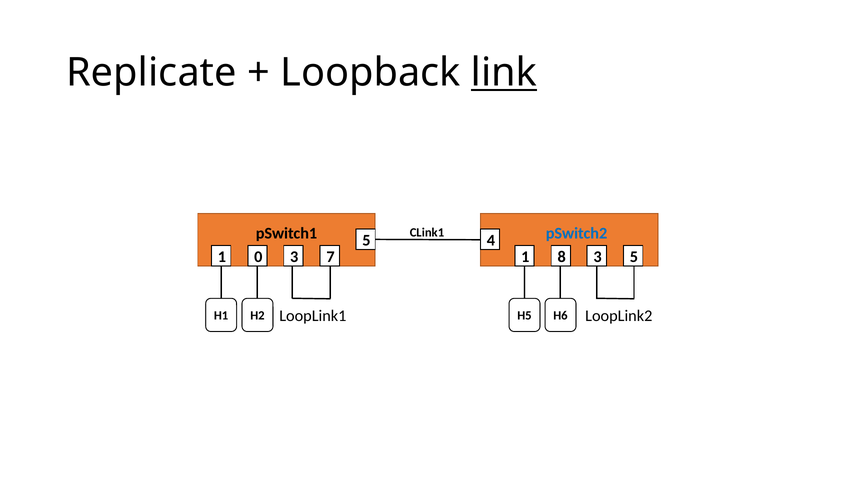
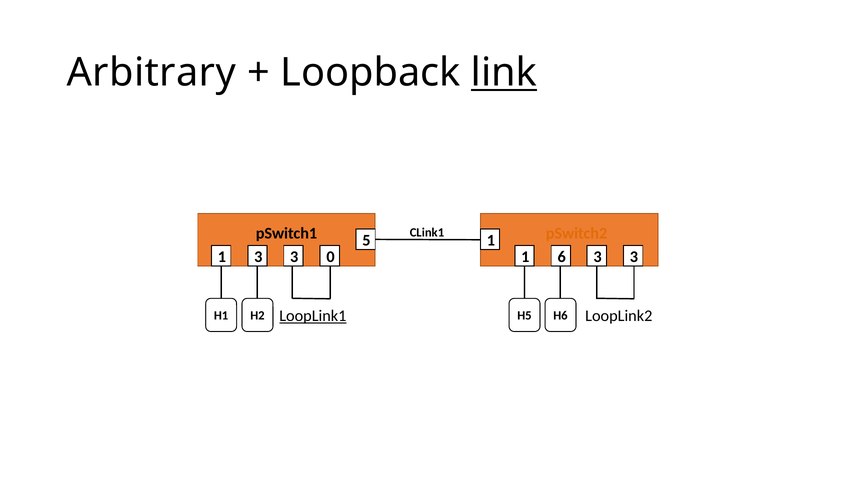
Replicate: Replicate -> Arbitrary (151, 73)
pSwitch2 colour: blue -> orange (577, 233)
5 4: 4 -> 1 (491, 240)
1 0: 0 -> 3 (258, 257)
7: 7 -> 0 (331, 257)
8: 8 -> 6 (562, 257)
5: 5 -> 3 (634, 257)
LoopLink1 underline: none -> present (313, 316)
